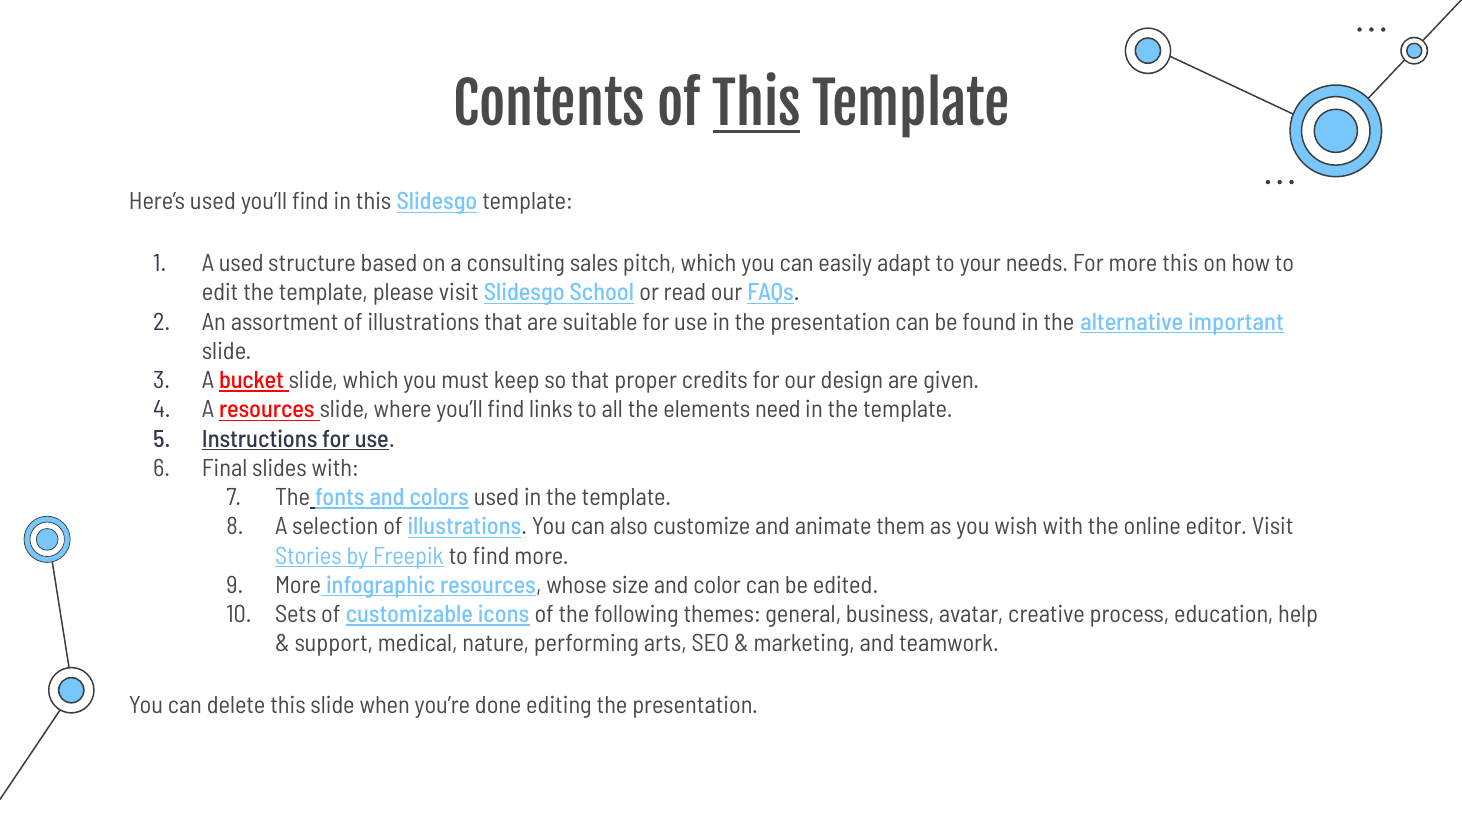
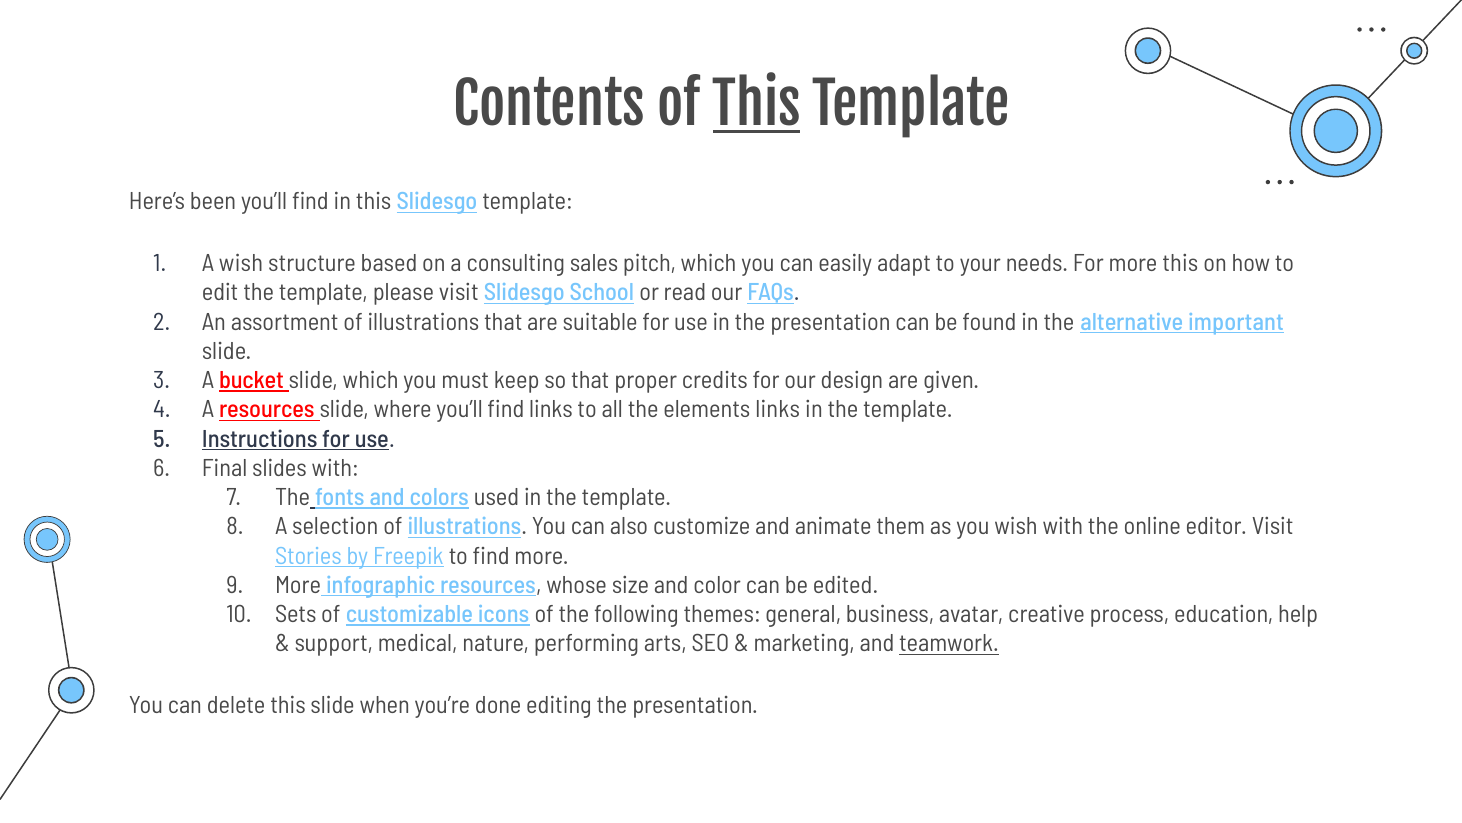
Here’s used: used -> been (213, 202)
A used: used -> wish (241, 263)
elements need: need -> links (778, 409)
teamwork underline: none -> present (949, 643)
